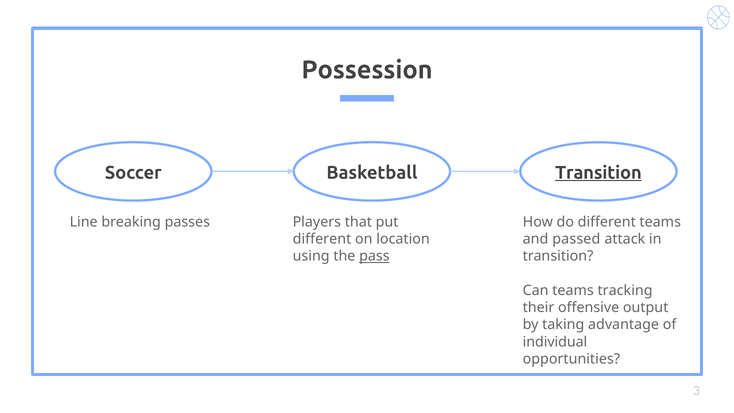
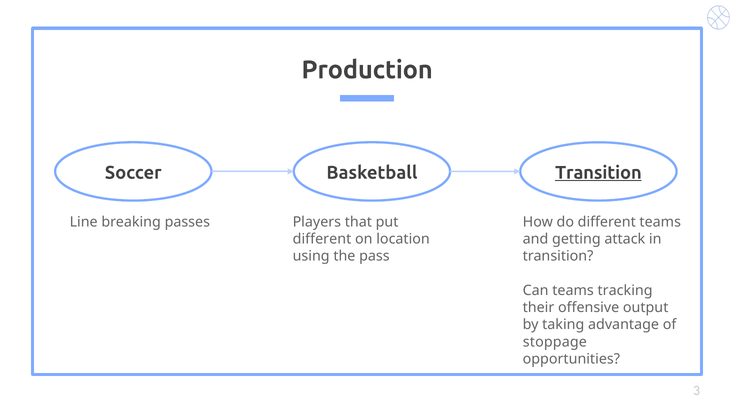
Possession: Possession -> Production (367, 70)
passed: passed -> getting (576, 239)
pass underline: present -> none (374, 256)
individual: individual -> stoppage (555, 342)
